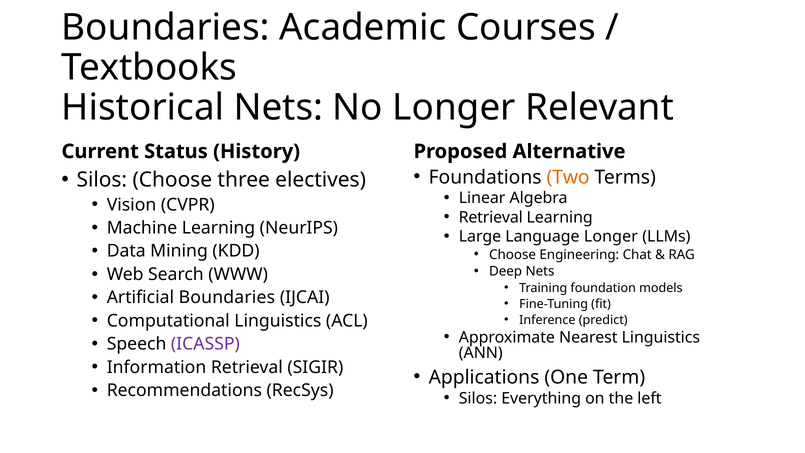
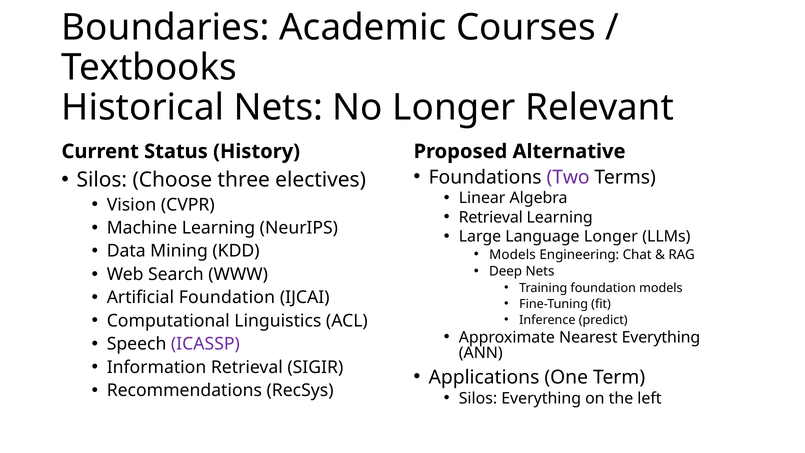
Two colour: orange -> purple (568, 177)
Choose: Choose -> Models (512, 255)
Artificial Boundaries: Boundaries -> Foundation (227, 297)
Nearest Linguistics: Linguistics -> Everything (661, 337)
